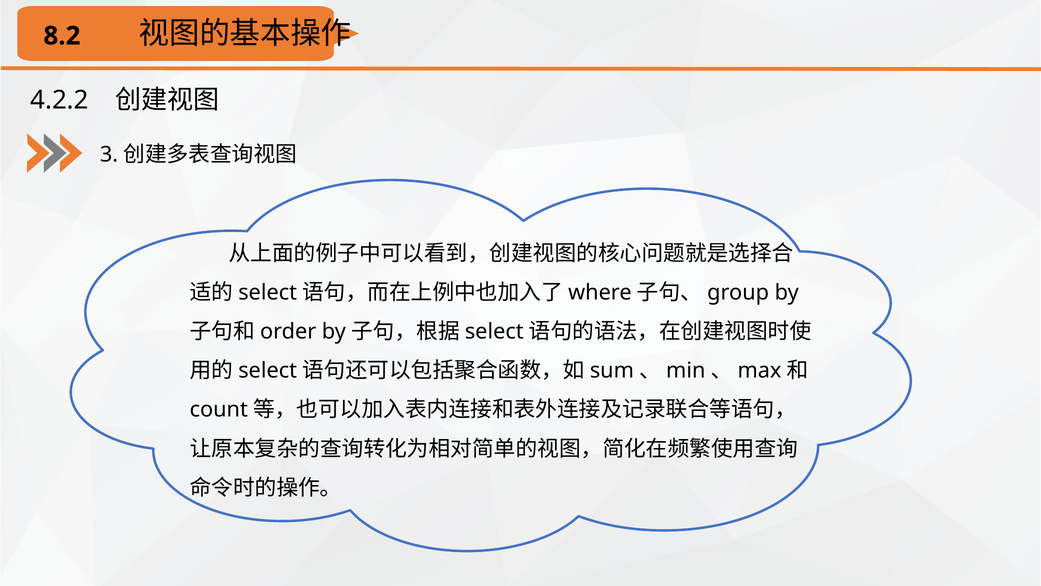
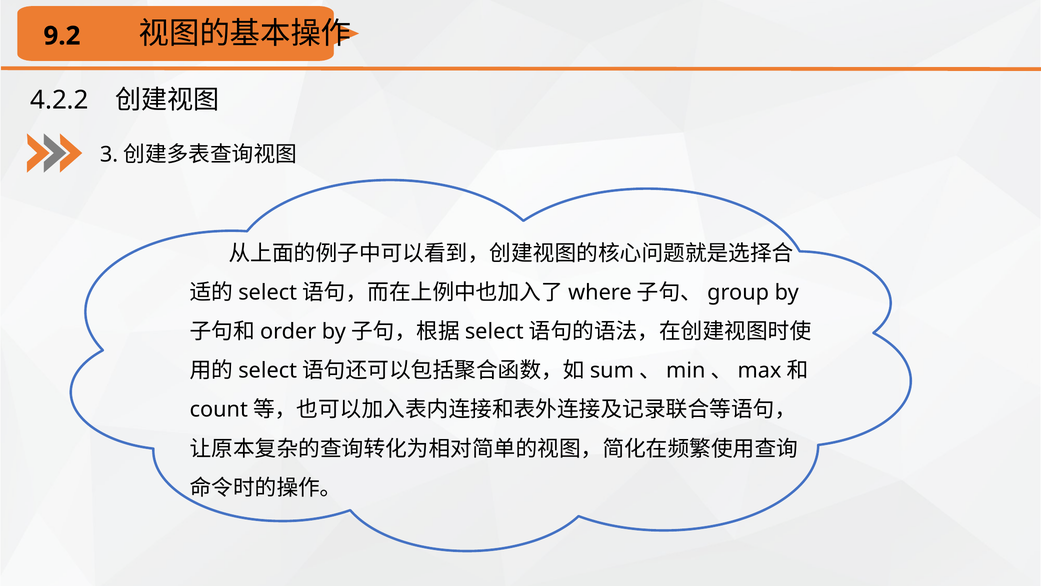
8.2: 8.2 -> 9.2 (62, 36)
